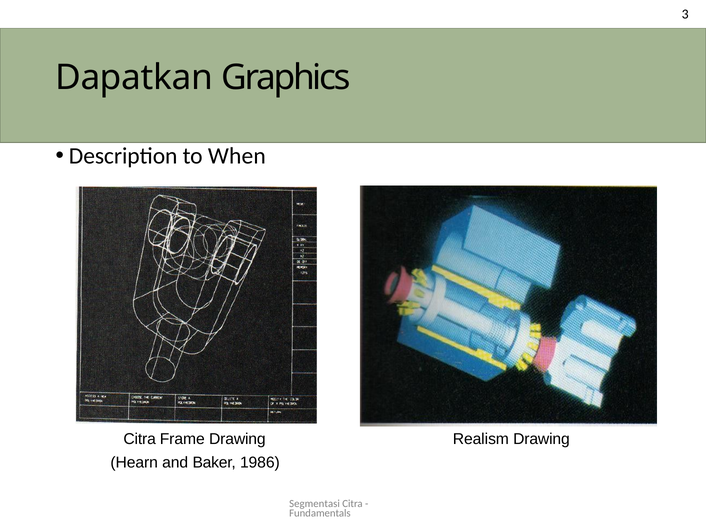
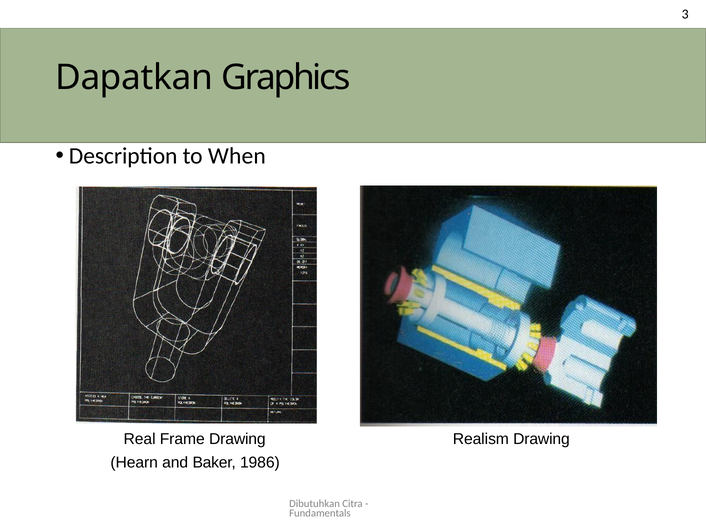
Citra: Citra -> Real (140, 439)
Segmentasi: Segmentasi -> Dibutuhkan (315, 503)
